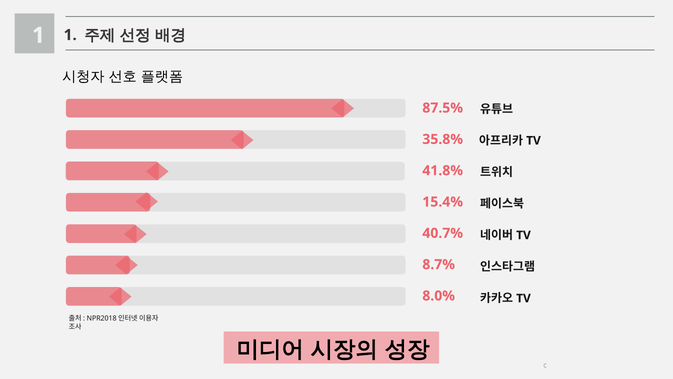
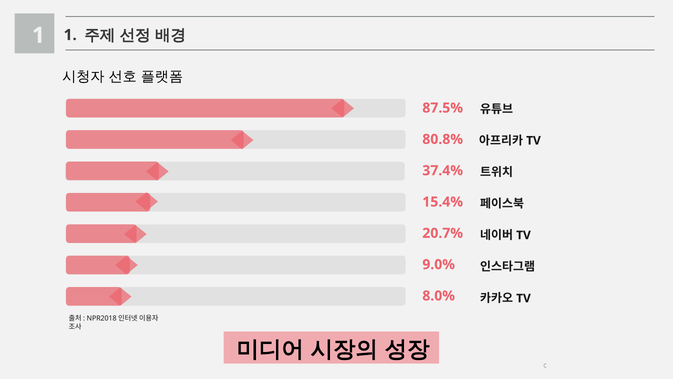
35.8%: 35.8% -> 80.8% (443, 139)
41.8%: 41.8% -> 37.4% (443, 170)
40.7%: 40.7% -> 20.7% (443, 233)
8.7%: 8.7% -> 9.0% (439, 264)
